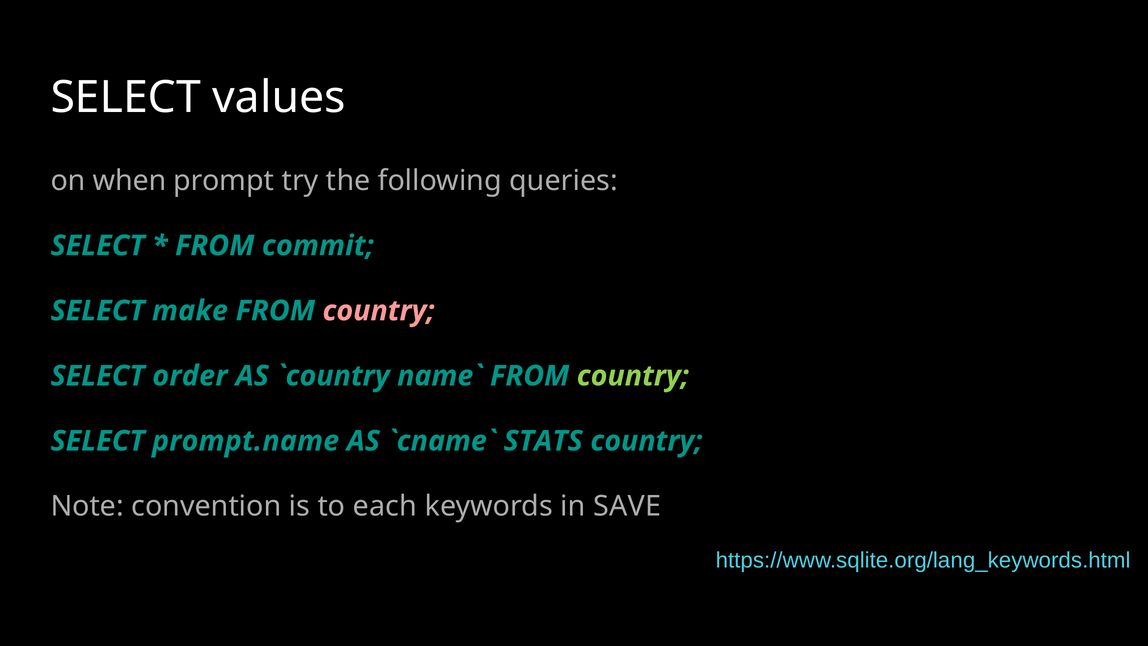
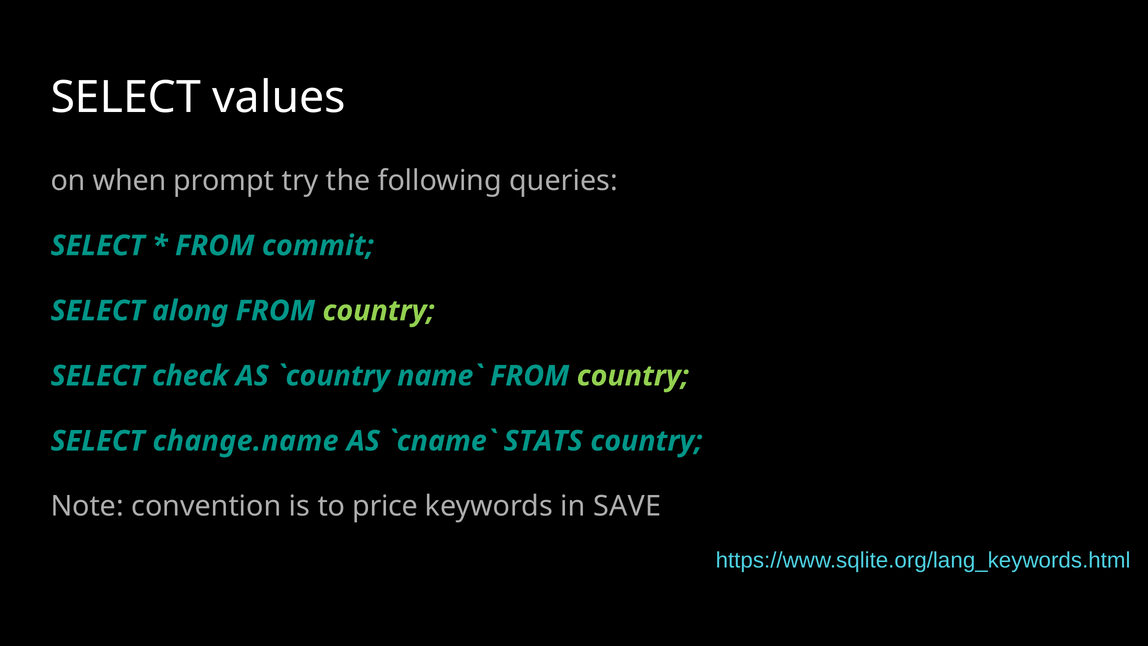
make: make -> along (190, 311)
country colour: pink -> light green (379, 311)
order: order -> check (190, 376)
prompt.name: prompt.name -> change.name (246, 441)
each: each -> price (385, 506)
